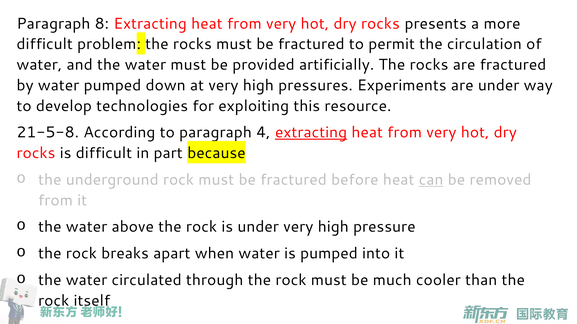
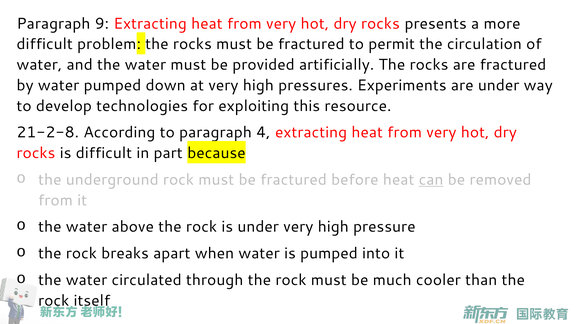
8: 8 -> 9 (102, 24)
21-5-8: 21-5-8 -> 21-2-8 (48, 133)
extracting underline: present -> none (311, 133)
